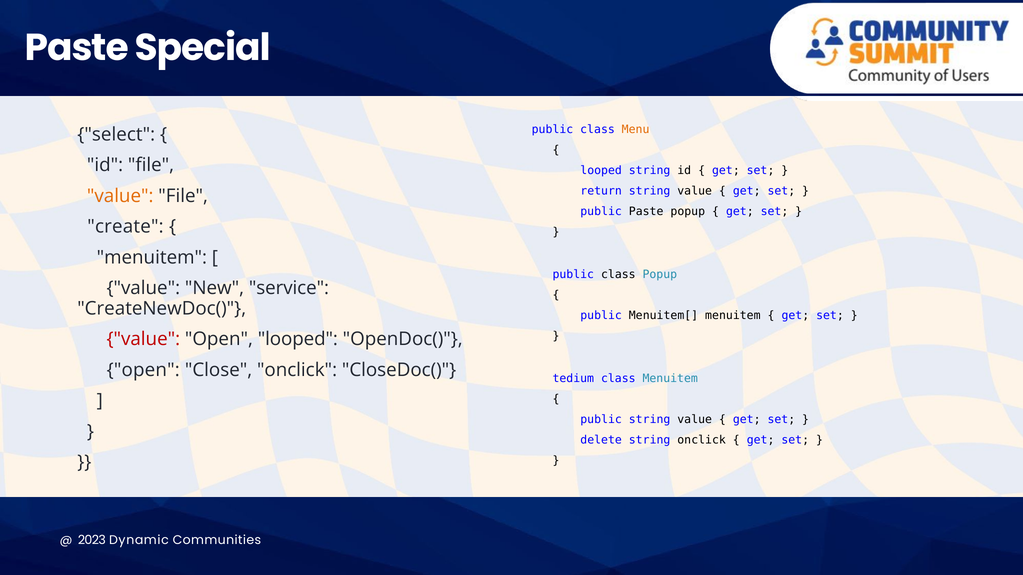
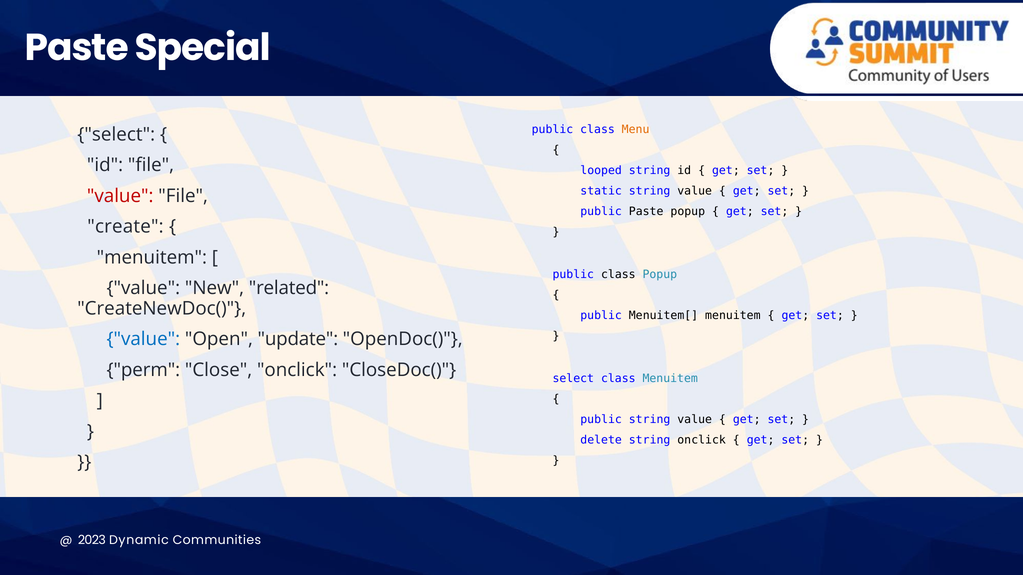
return: return -> static (601, 191)
value colour: orange -> red (120, 196)
service: service -> related (289, 288)
value colour: red -> blue (143, 339)
Open looped: looped -> update (298, 339)
open: open -> perm (143, 370)
tedium: tedium -> select (573, 379)
